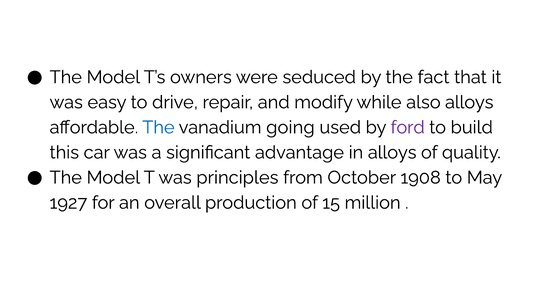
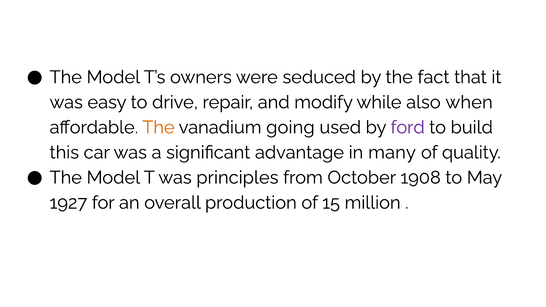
also alloys: alloys -> when (469, 102)
The colour: blue -> orange (158, 127)
in alloys: alloys -> many (392, 153)
